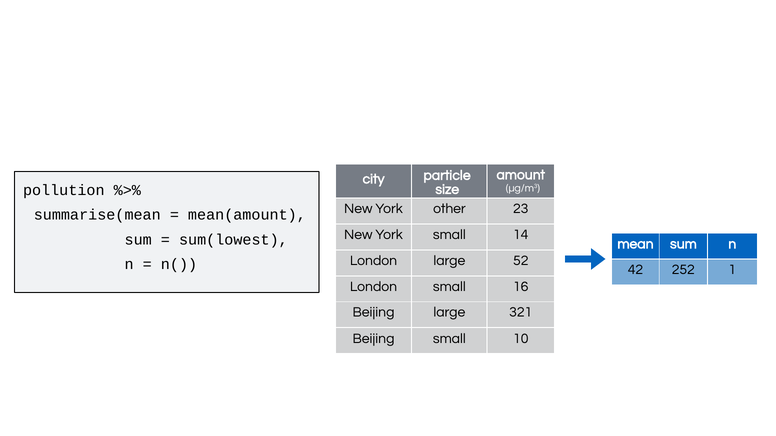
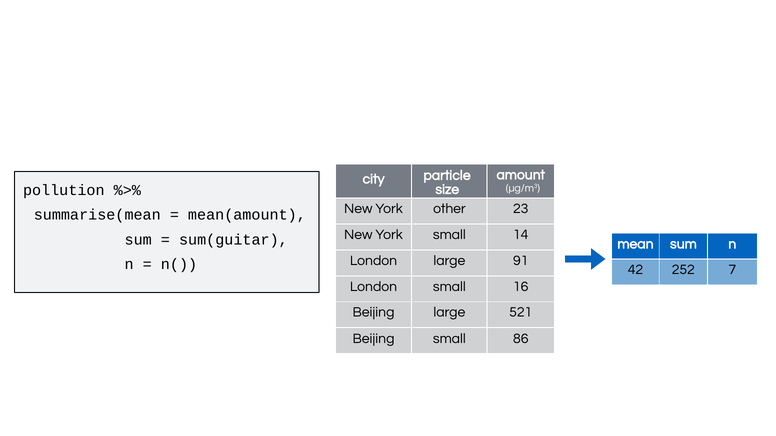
sum(lowest: sum(lowest -> sum(guitar (233, 240)
52: 52 -> 91 (521, 261)
1: 1 -> 7 (732, 270)
321: 321 -> 521 (521, 313)
10: 10 -> 86 (521, 339)
